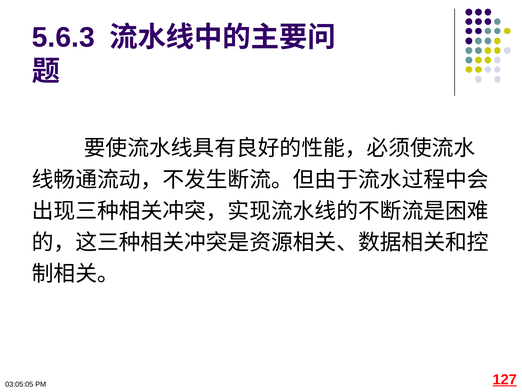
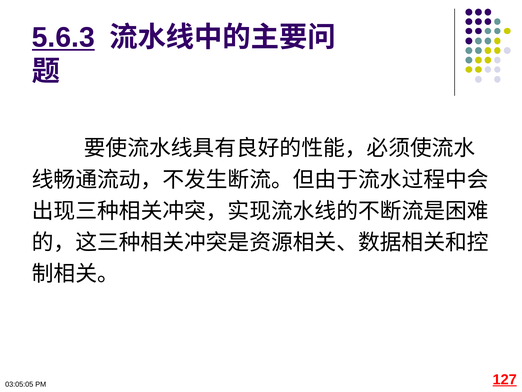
5.6.3 underline: none -> present (63, 38)
